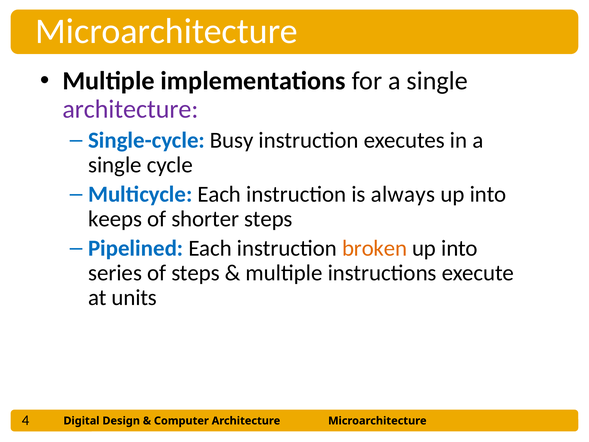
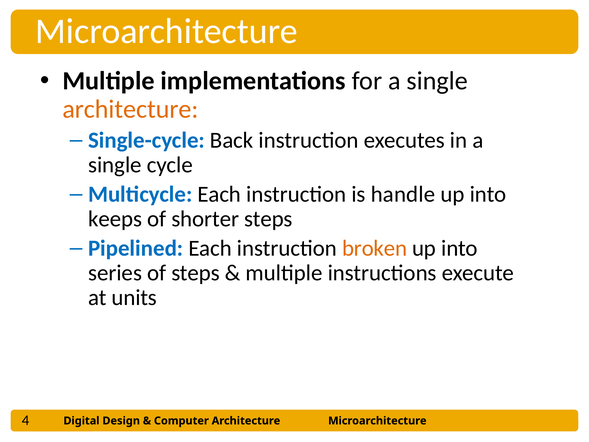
architecture colour: purple -> orange (130, 109)
Busy: Busy -> Back (232, 140)
always: always -> handle (403, 194)
